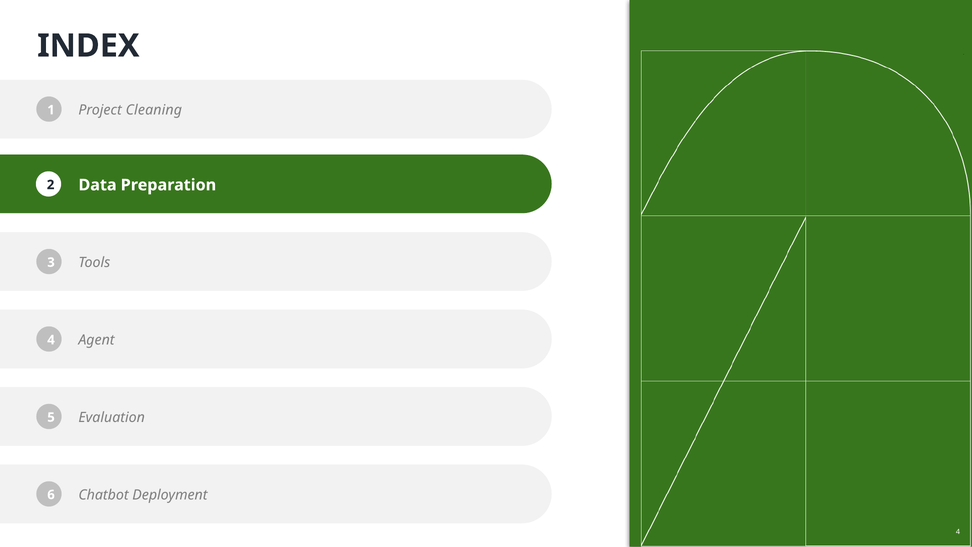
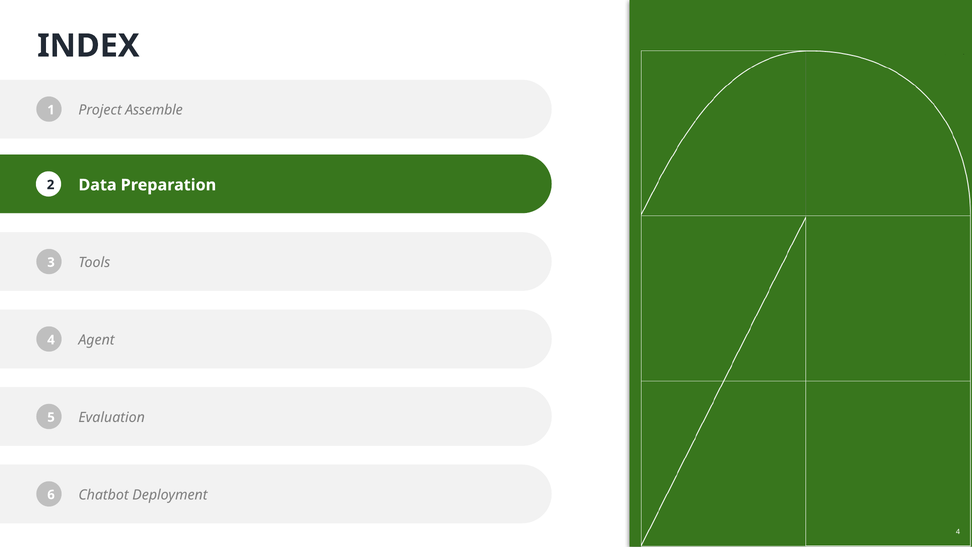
Cleaning: Cleaning -> Assemble (154, 110)
